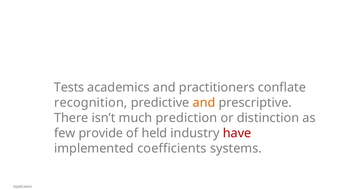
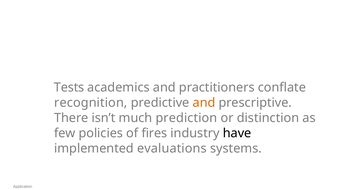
provide: provide -> policies (101, 133)
held: held -> fires (154, 133)
have colour: red -> black (237, 133)
coefficients: coefficients -> evaluations (172, 148)
